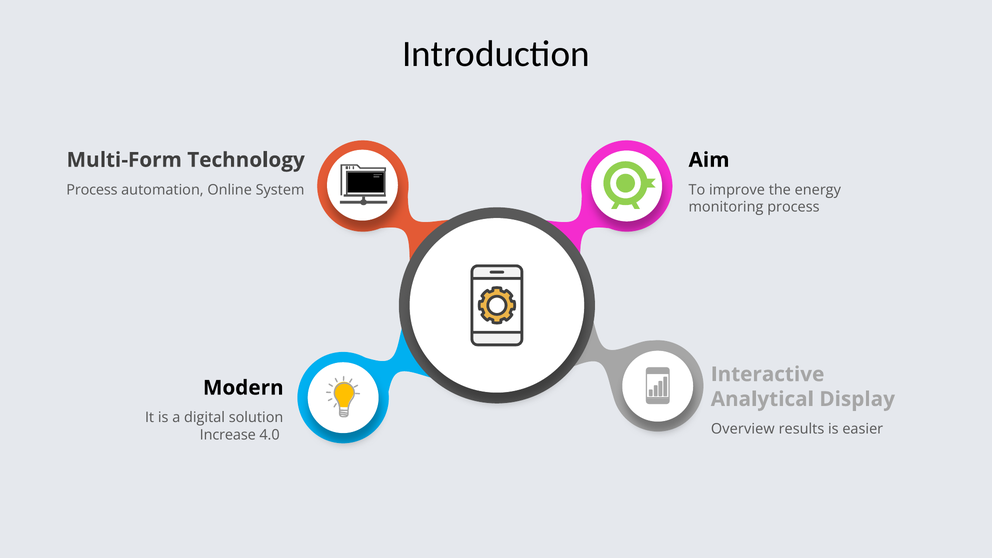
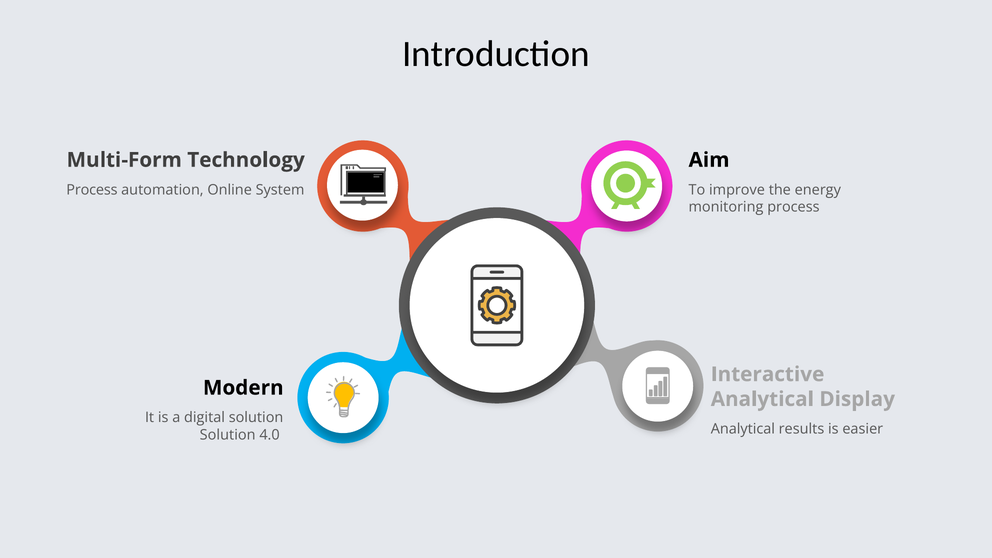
Overview: Overview -> Analytical (743, 429)
Increase: Increase -> Solution (228, 435)
